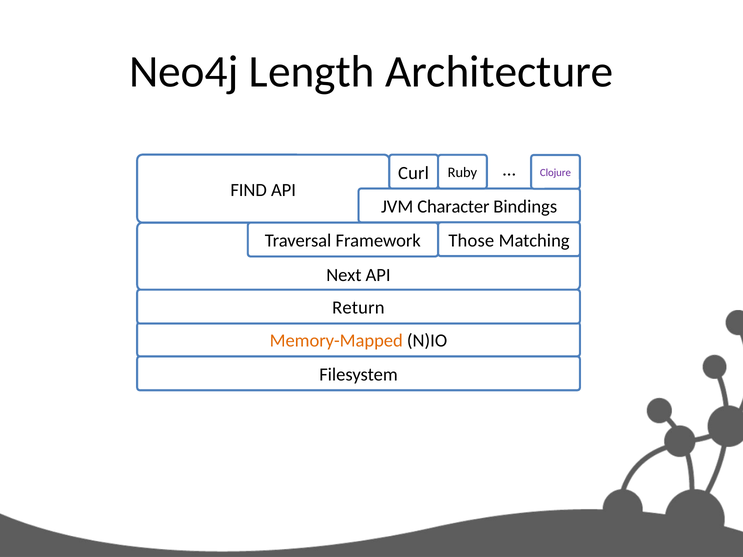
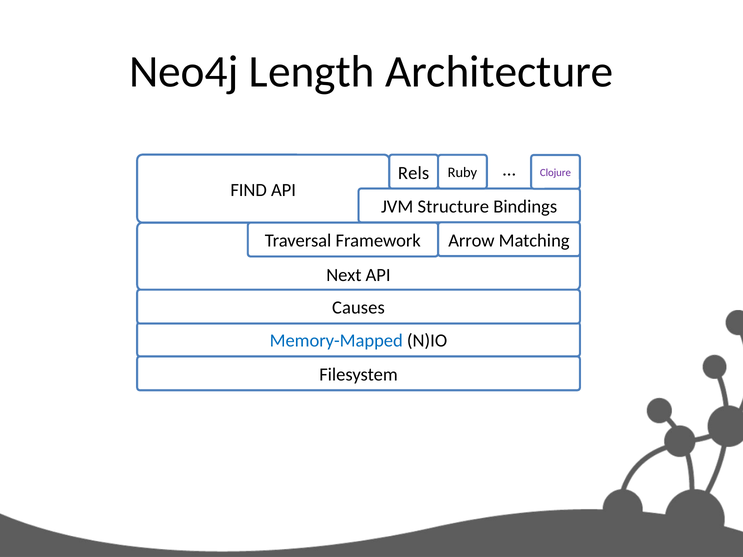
Curl: Curl -> Rels (414, 173)
Character: Character -> Structure (453, 207)
Those: Those -> Arrow (471, 241)
Return: Return -> Causes (358, 308)
Memory-Mapped colour: orange -> blue (336, 341)
